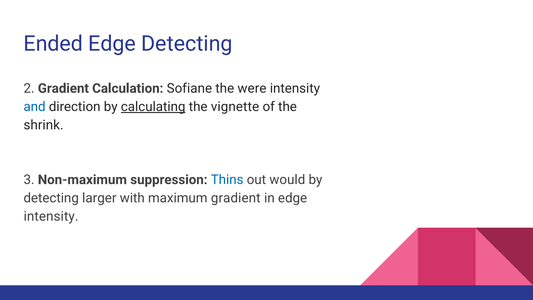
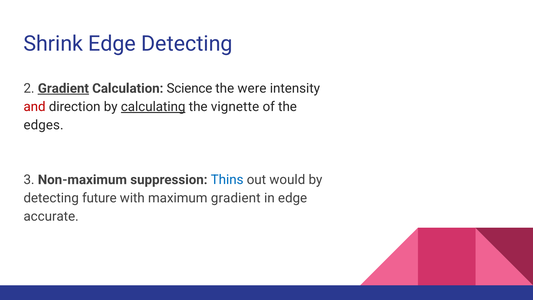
Ended: Ended -> Shrink (53, 44)
Gradient underline: none -> present (63, 88)
Sofiane: Sofiane -> Science (189, 88)
and colour: blue -> red (35, 107)
shrink: shrink -> edges (44, 125)
larger: larger -> future (99, 198)
intensity: intensity -> accurate (51, 216)
